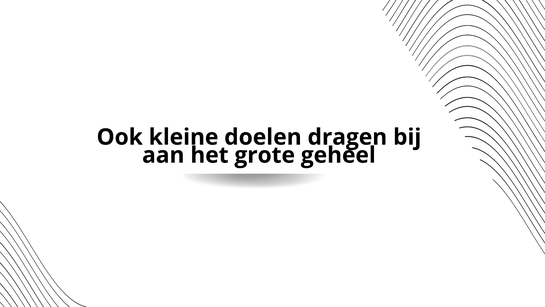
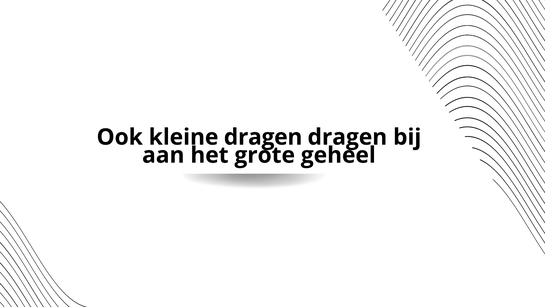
kleine doelen: doelen -> dragen (263, 137)
